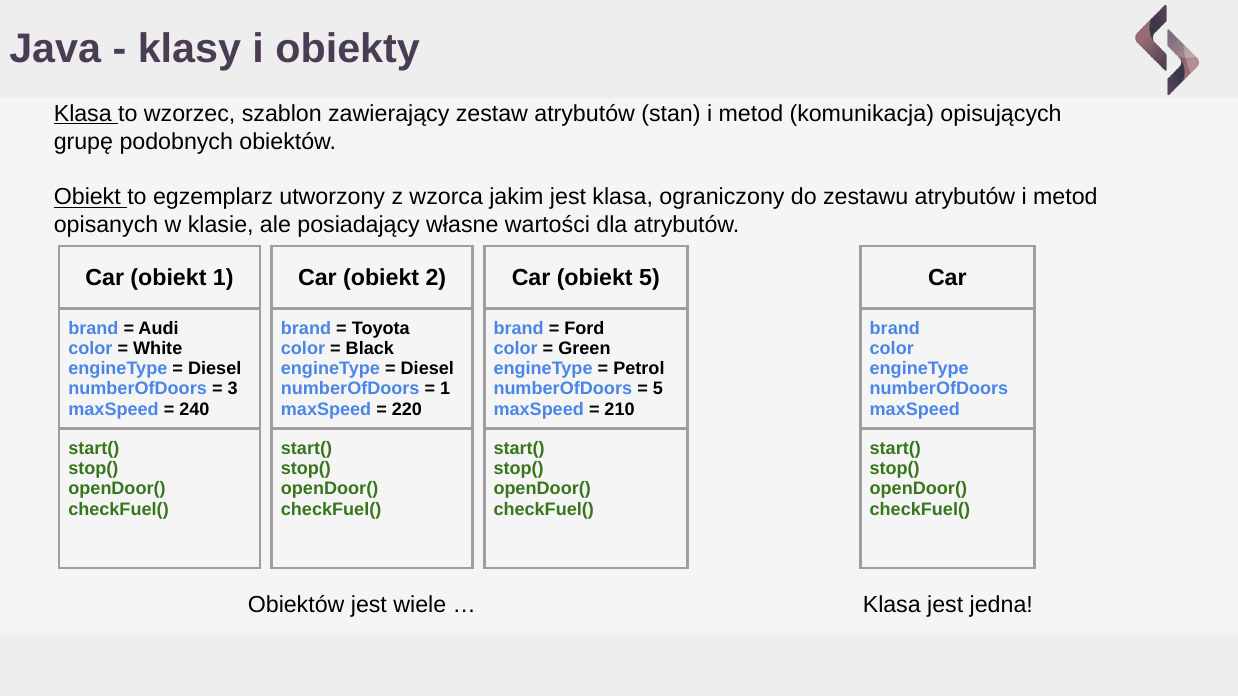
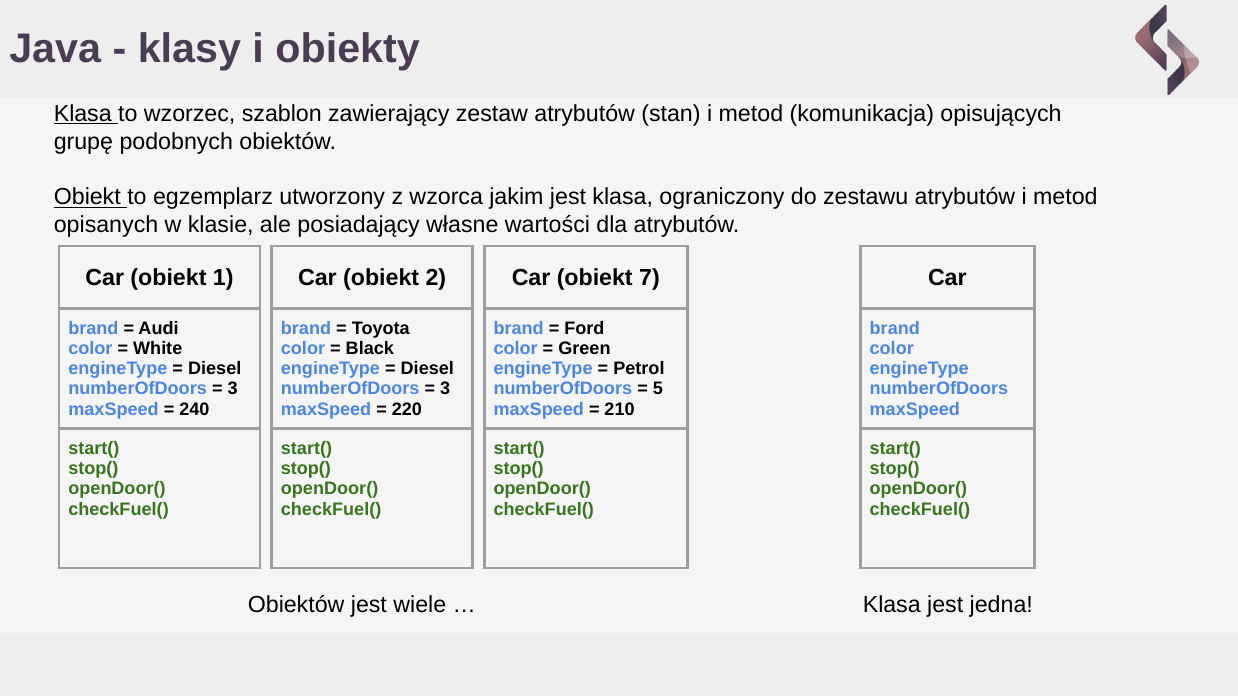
obiekt 5: 5 -> 7 (649, 278)
1: 1 -> 3 (445, 389)
